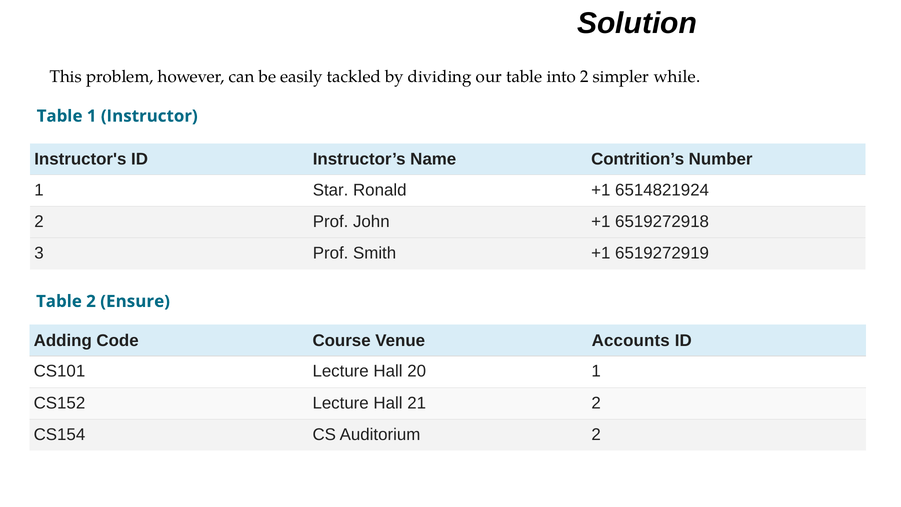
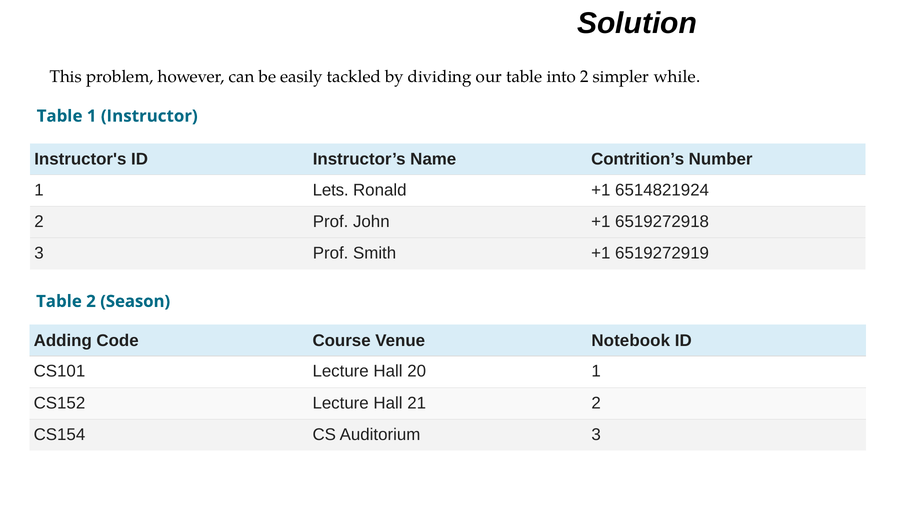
Star: Star -> Lets (331, 190)
Ensure: Ensure -> Season (135, 301)
Accounts: Accounts -> Notebook (631, 340)
Auditorium 2: 2 -> 3 (596, 434)
